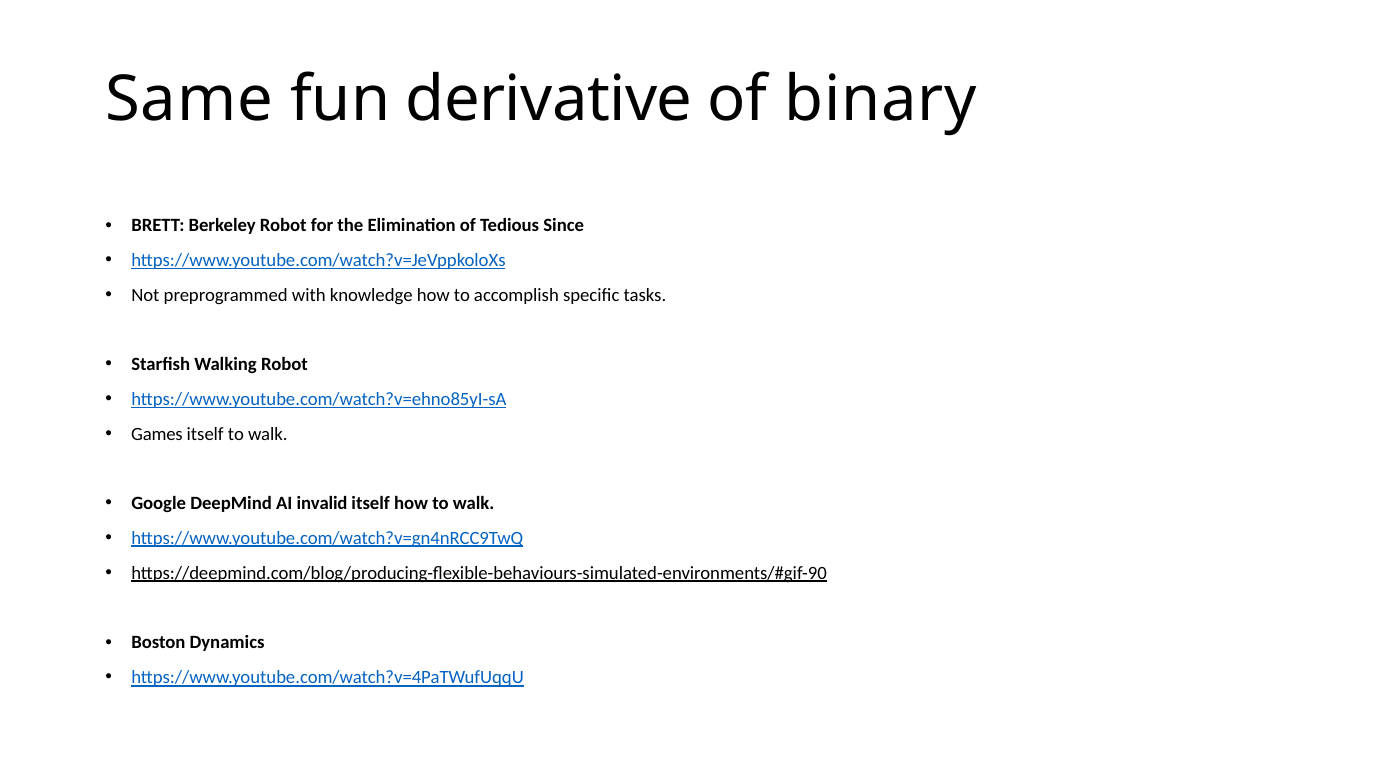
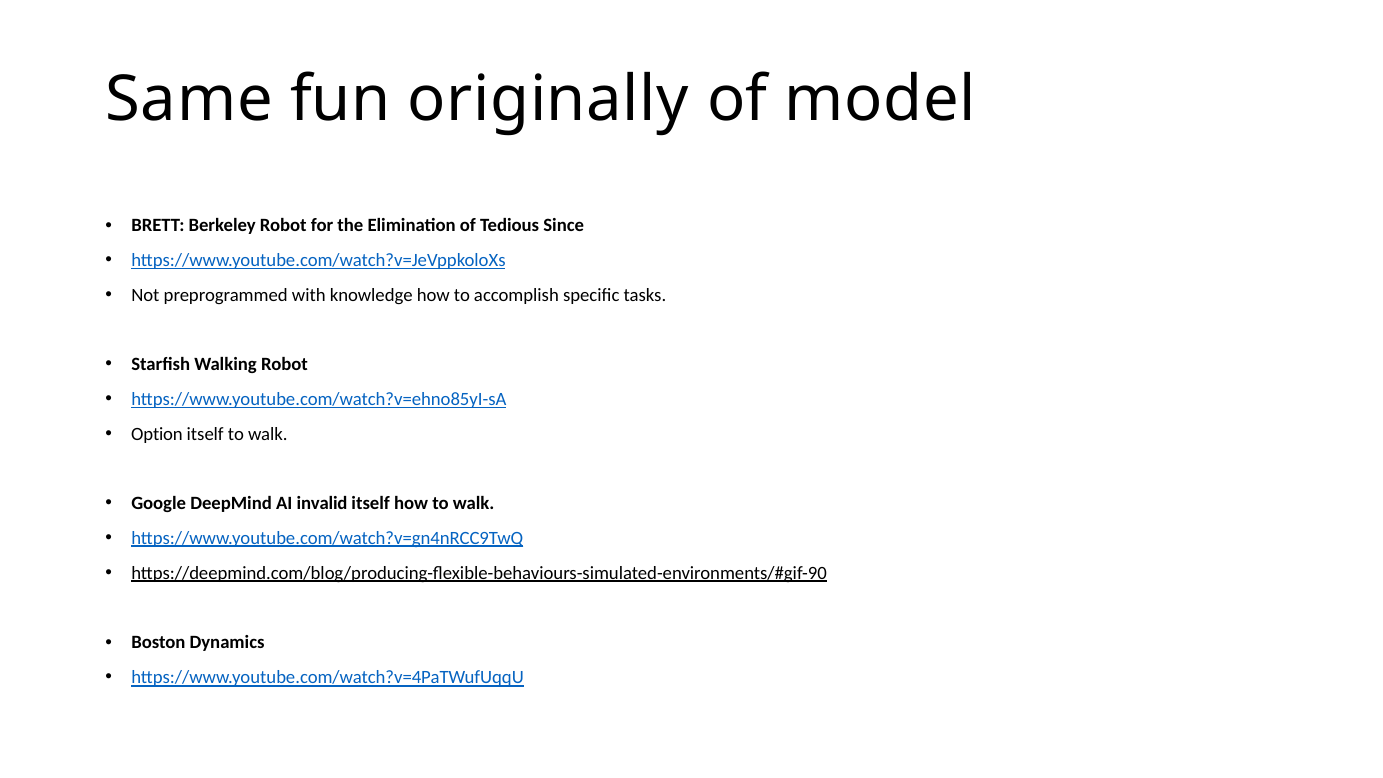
derivative: derivative -> originally (548, 100)
binary: binary -> model (881, 100)
Games: Games -> Option (157, 434)
